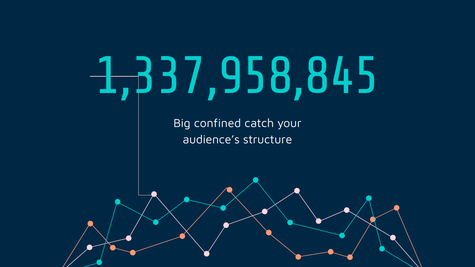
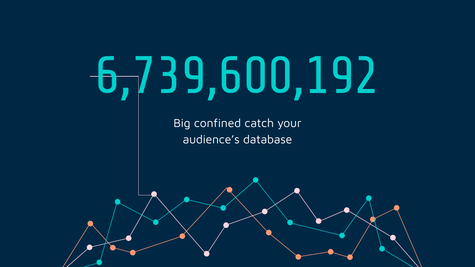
1,337,958,845: 1,337,958,845 -> 6,739,600,192 (237, 76)
structure: structure -> database (268, 140)
